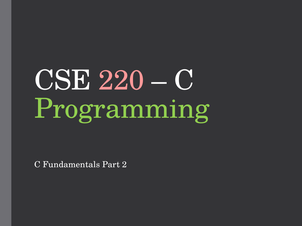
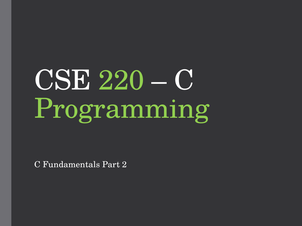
220 colour: pink -> light green (121, 81)
